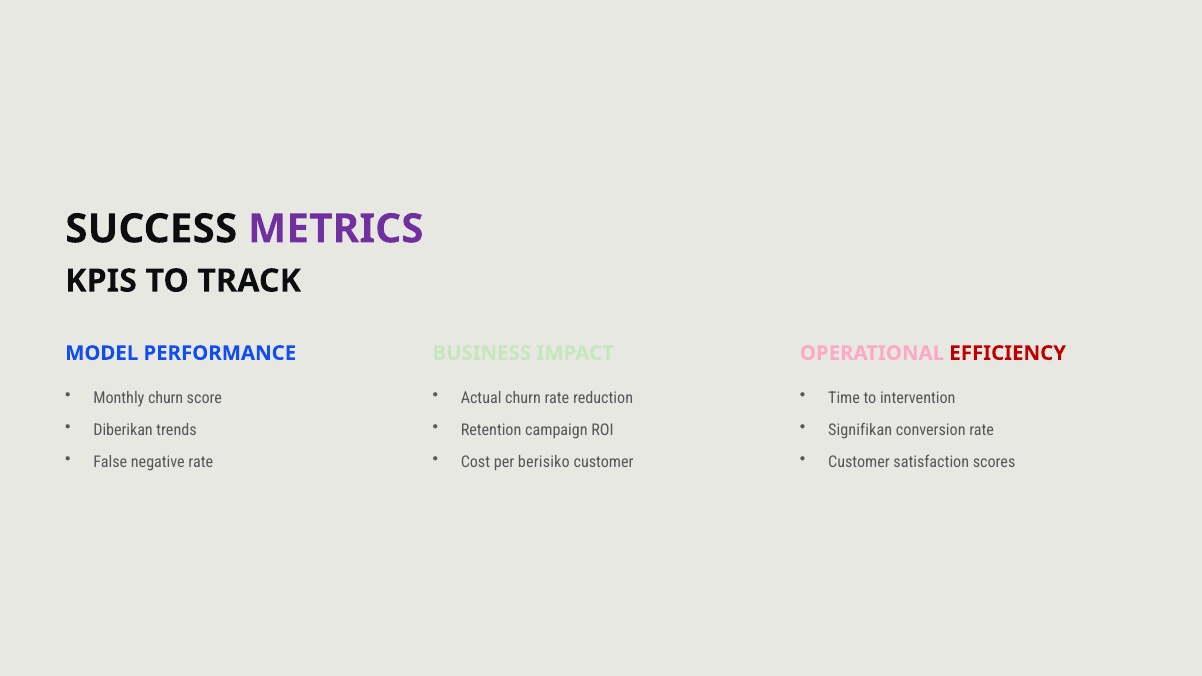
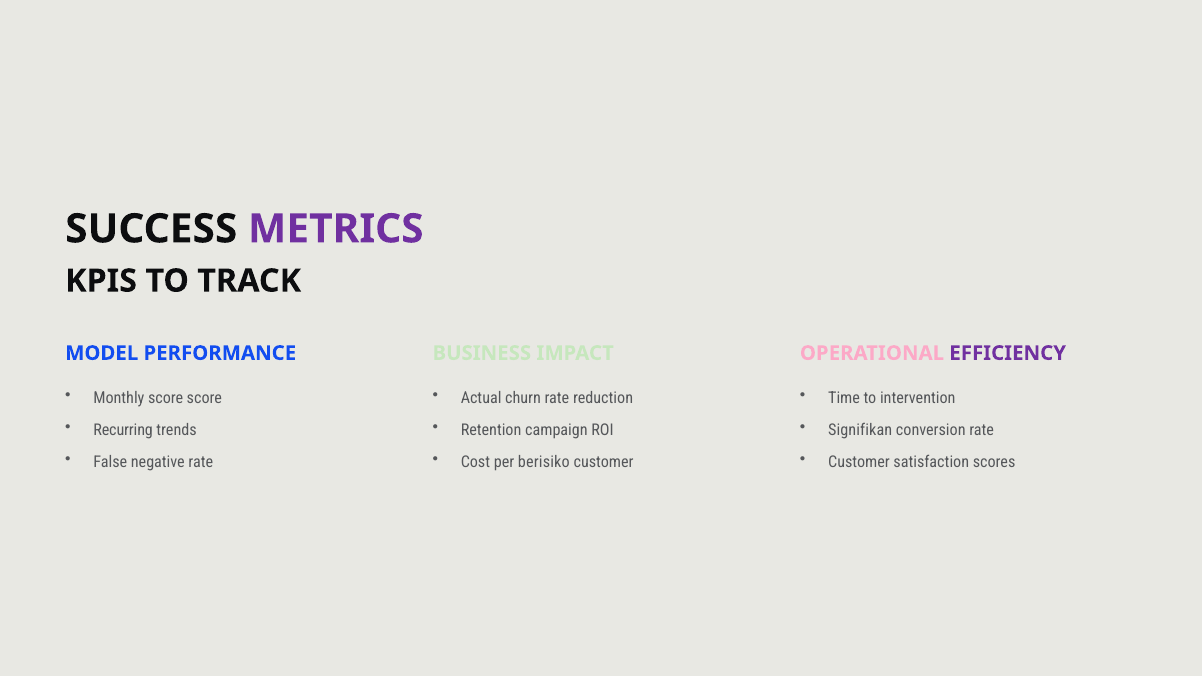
EFFICIENCY colour: red -> purple (1008, 353)
Monthly churn: churn -> score (166, 398)
Diberikan: Diberikan -> Recurring (123, 430)
